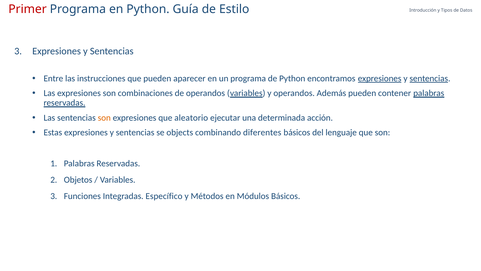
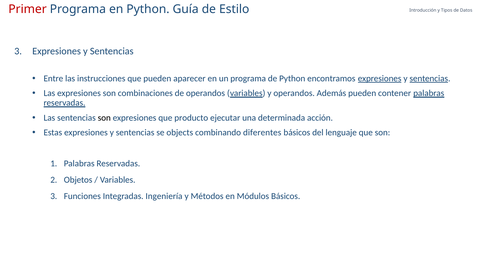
son colour: orange -> black (104, 118)
aleatorio: aleatorio -> producto (191, 118)
Específico: Específico -> Ingeniería (164, 196)
